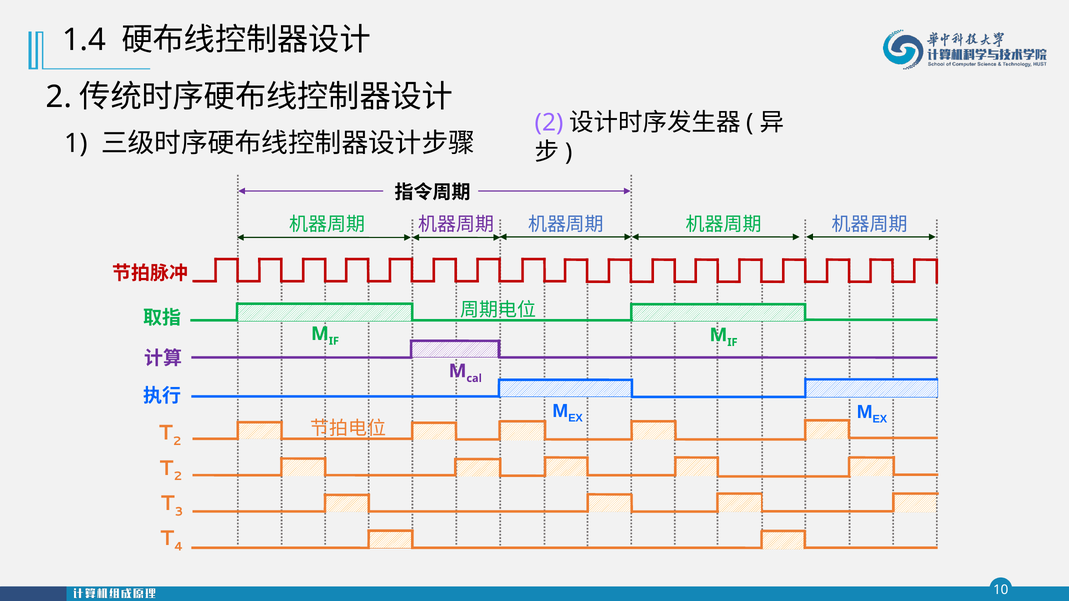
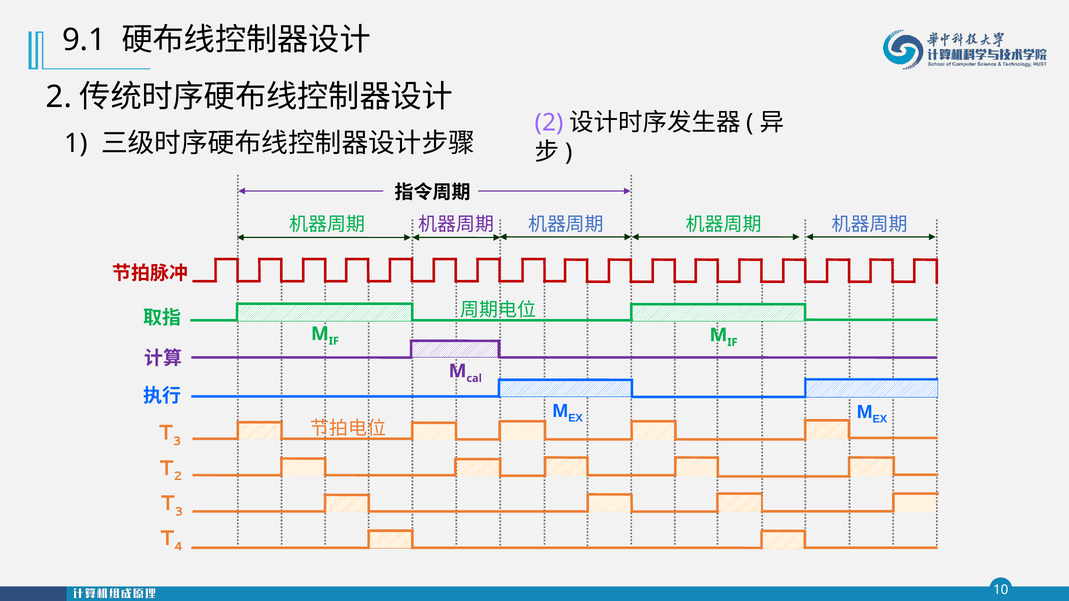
1.4: 1.4 -> 9.1 (84, 40)
2: 2 -> 3 (177, 441)
